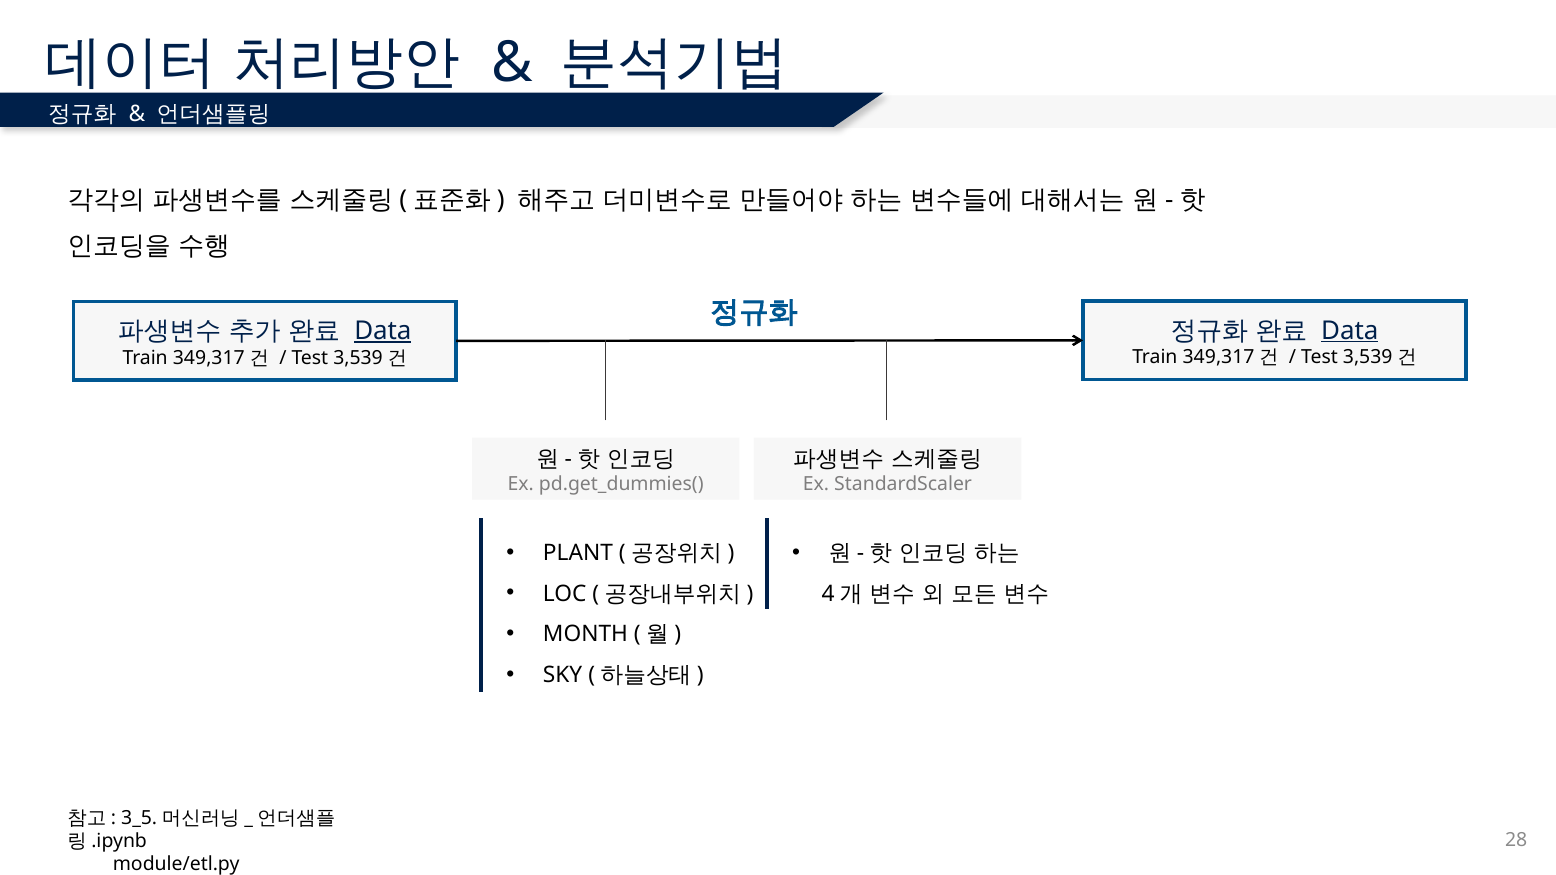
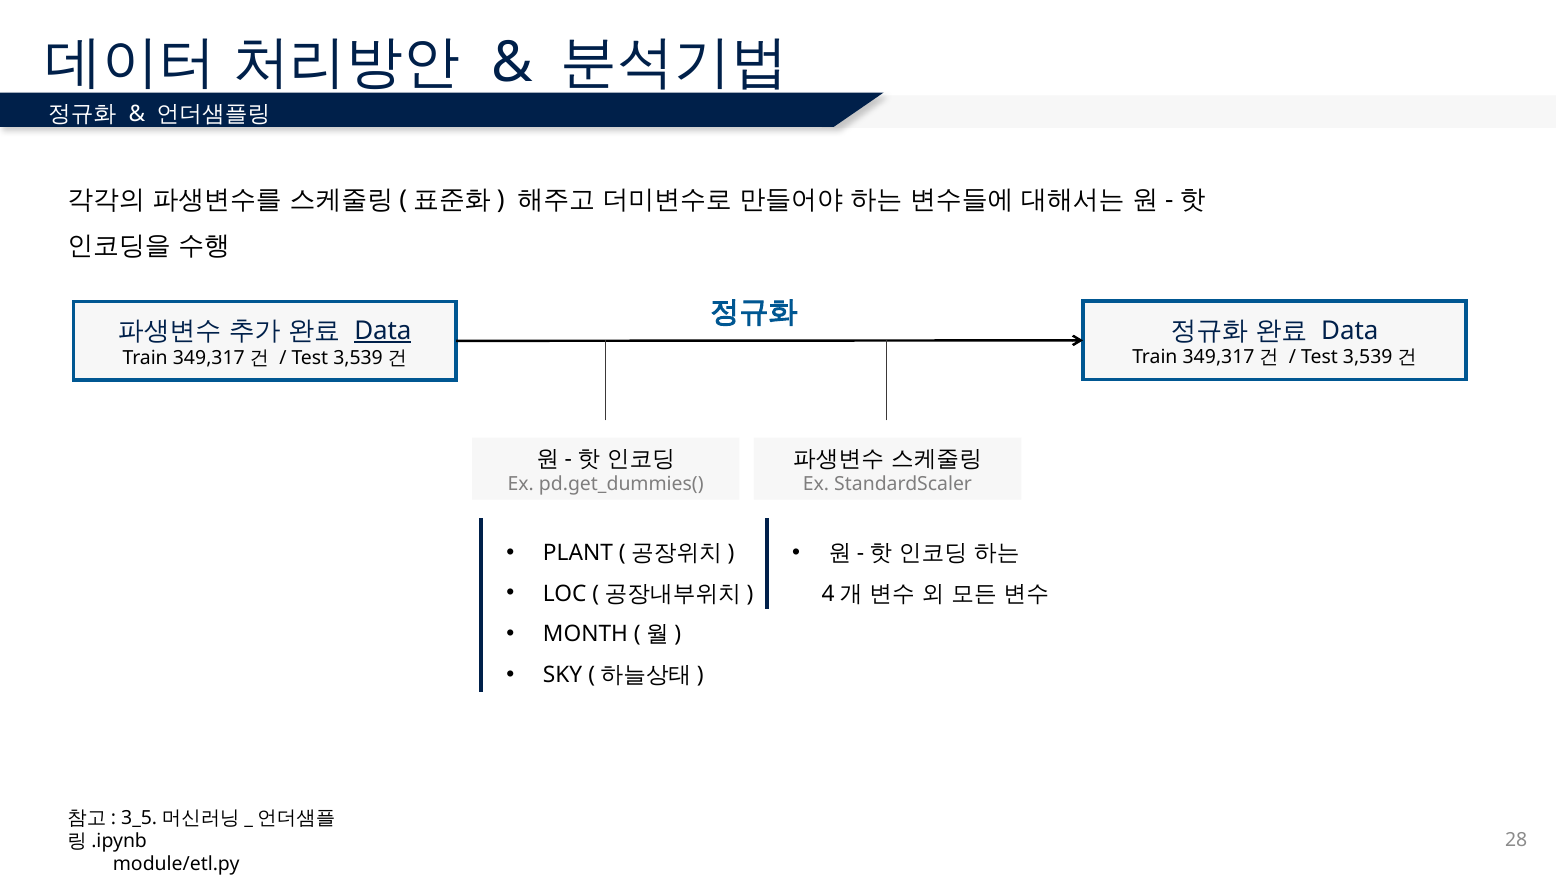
Data underline: present -> none (1350, 331)
